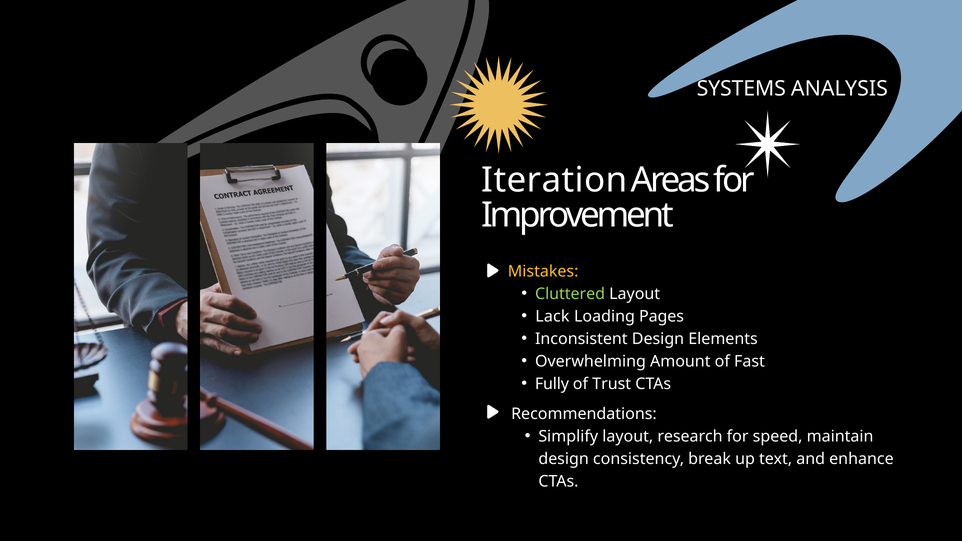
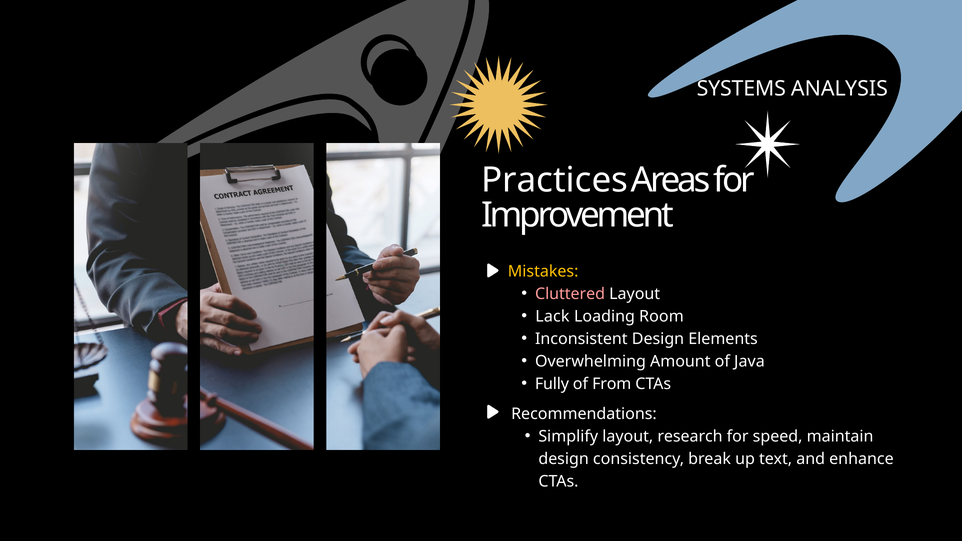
Iteration: Iteration -> Practices (555, 180)
Cluttered colour: light green -> pink (570, 294)
Pages: Pages -> Room (661, 317)
Fast: Fast -> Java (749, 361)
Trust: Trust -> From (612, 384)
